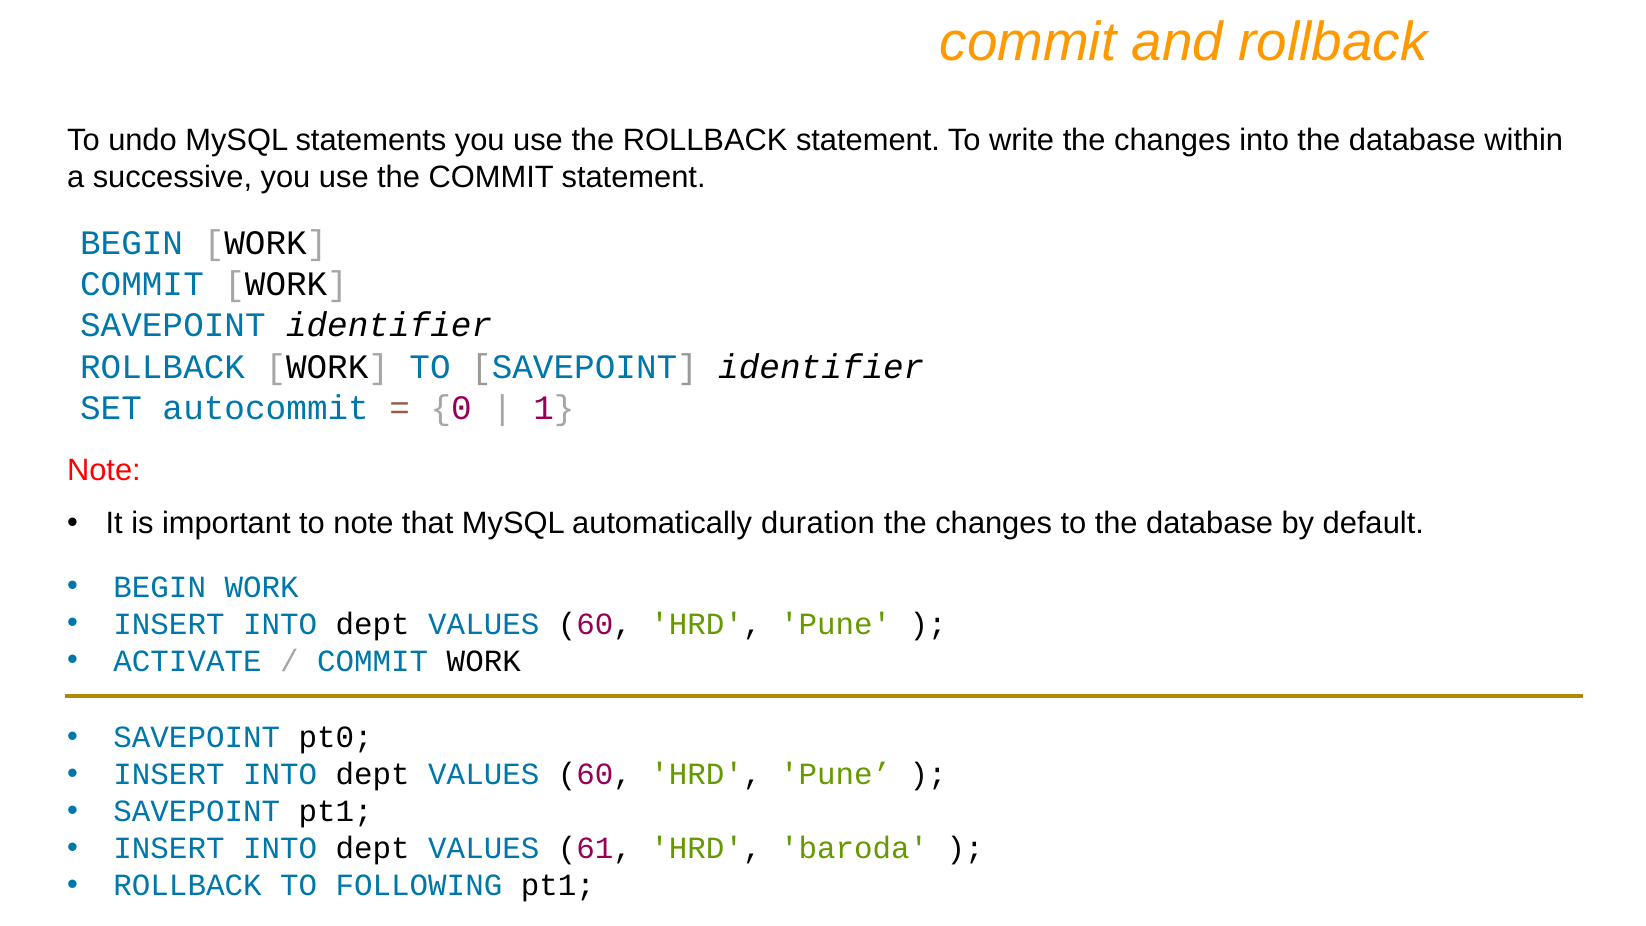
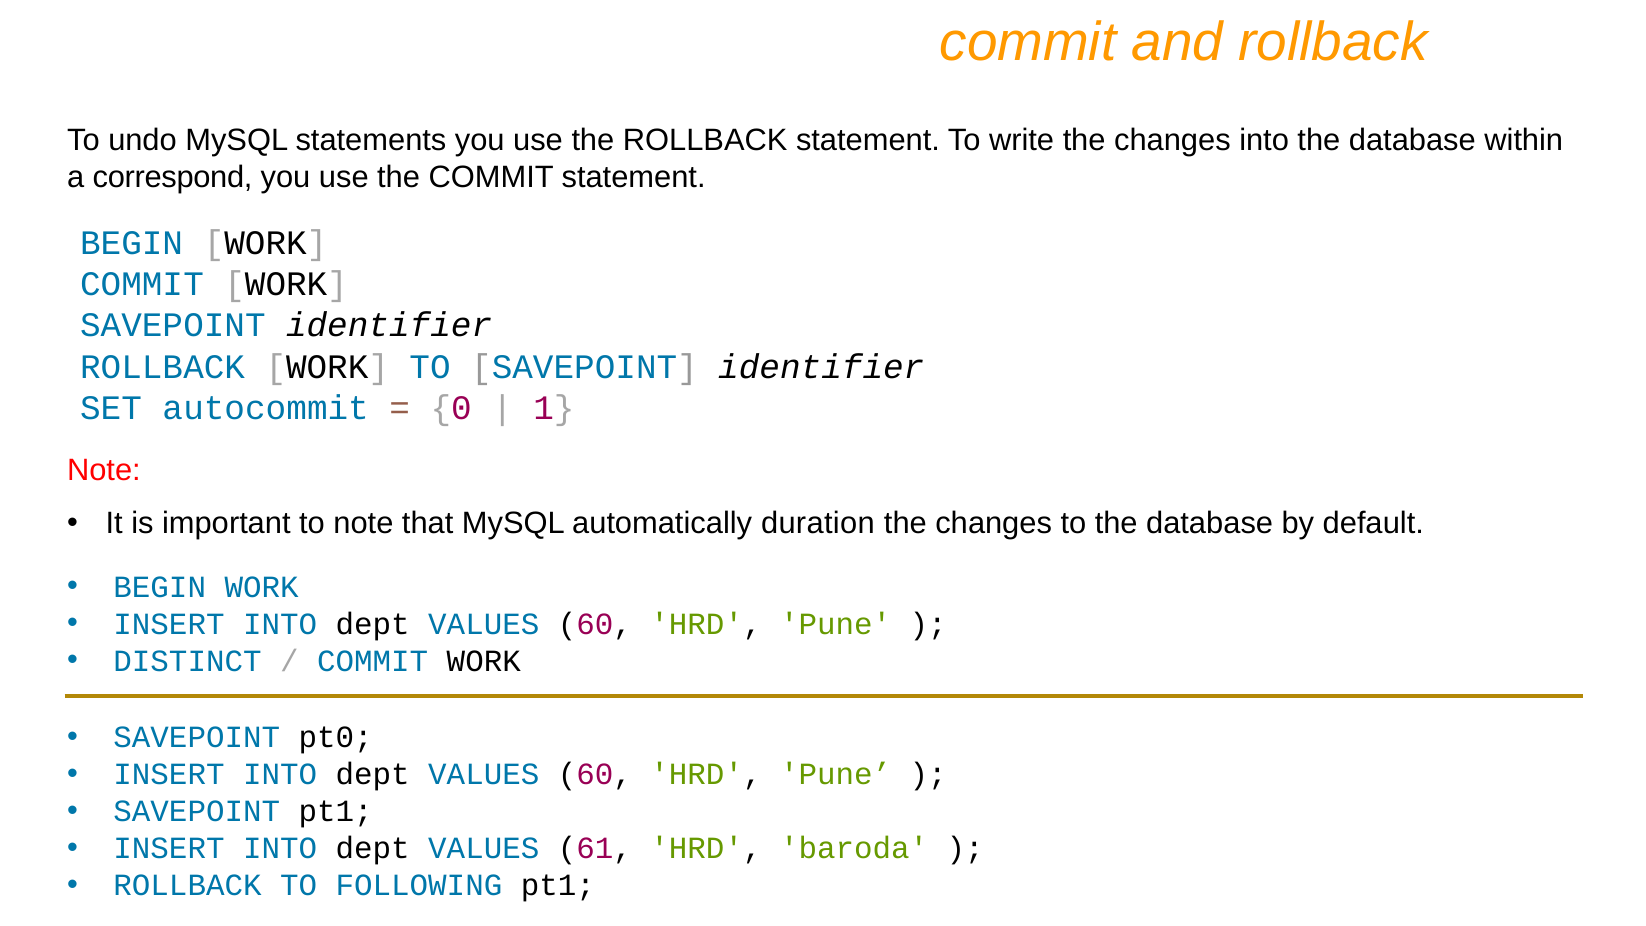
successive: successive -> correspond (173, 177)
ACTIVATE: ACTIVATE -> DISTINCT (188, 661)
